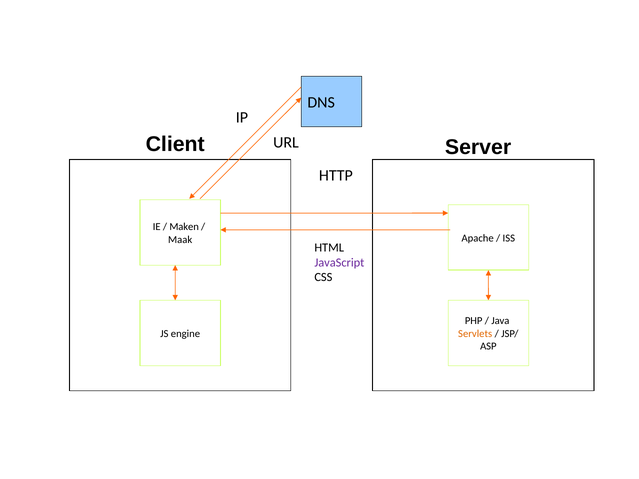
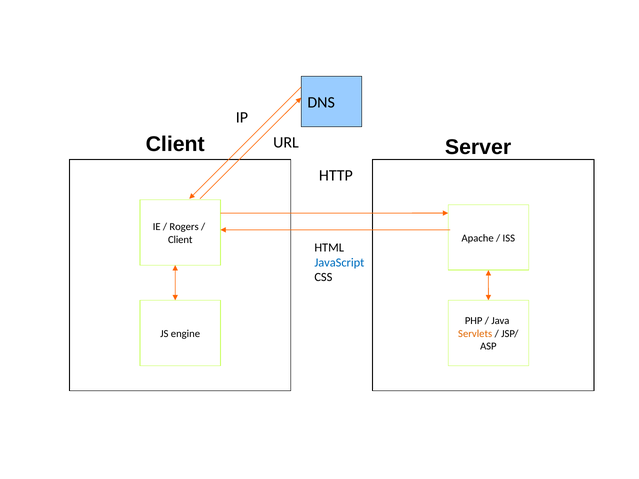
Maken: Maken -> Rogers (184, 227)
Maak: Maak -> Client (180, 240)
JavaScript colour: purple -> blue (339, 263)
